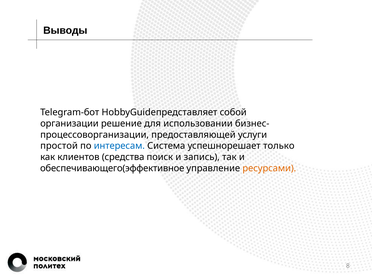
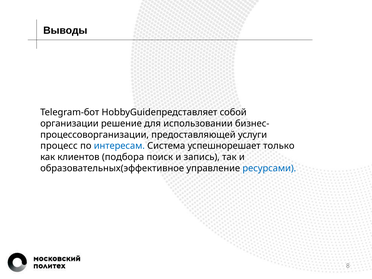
простой: простой -> процесс (59, 146)
средства: средства -> подбора (123, 157)
обеспечивающего(эффективное: обеспечивающего(эффективное -> образовательных(эффективное (112, 168)
ресурсами colour: orange -> blue (269, 168)
